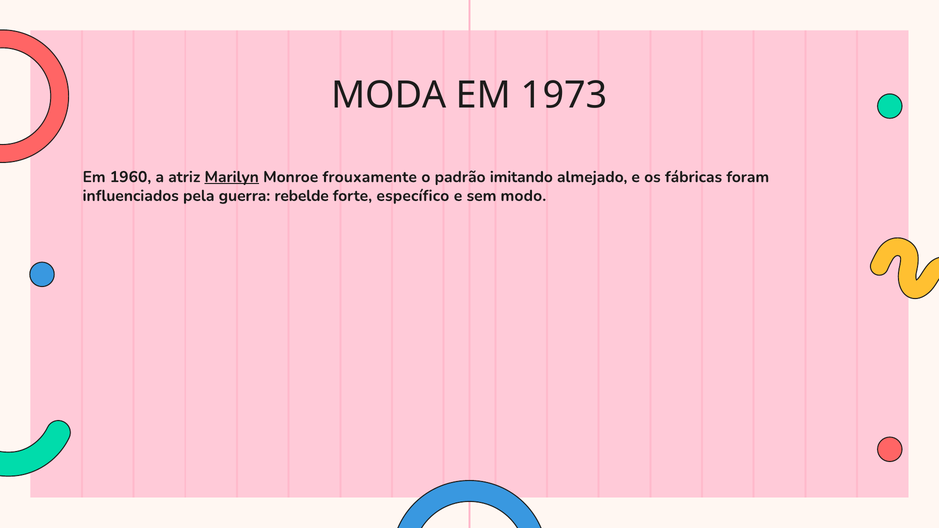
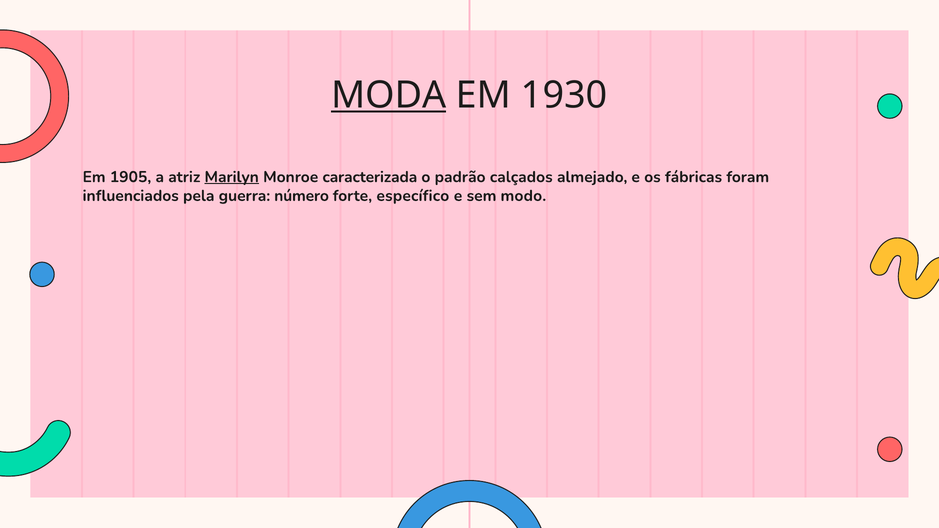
MODA underline: none -> present (389, 95)
1973: 1973 -> 1930 (564, 95)
1960: 1960 -> 1905 (131, 177)
frouxamente: frouxamente -> caracterizada (370, 177)
imitando: imitando -> calçados (521, 177)
rebelde: rebelde -> número (302, 196)
